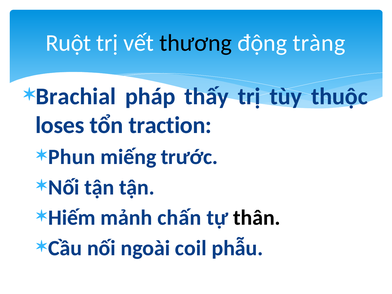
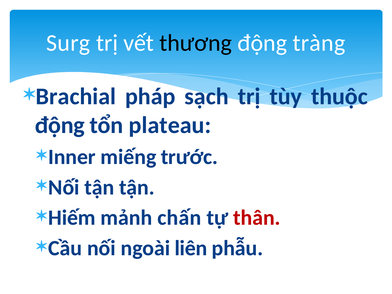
Ruột: Ruột -> Surg (68, 43)
thấy: thấy -> sạch (207, 96)
loses: loses -> động (60, 125)
traction: traction -> plateau (170, 125)
Phun: Phun -> Inner (72, 157)
thân colour: black -> red (257, 218)
coil: coil -> liên (191, 248)
